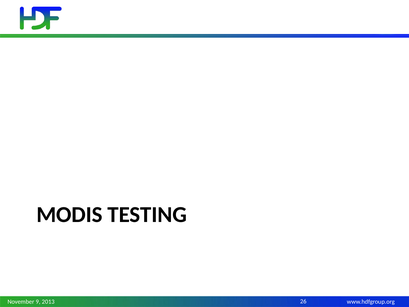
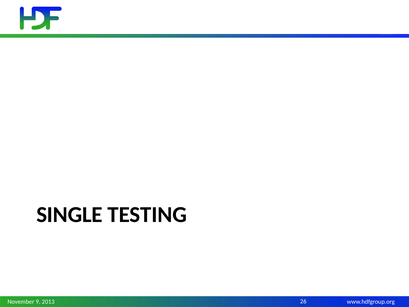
MODIS: MODIS -> SINGLE (69, 214)
